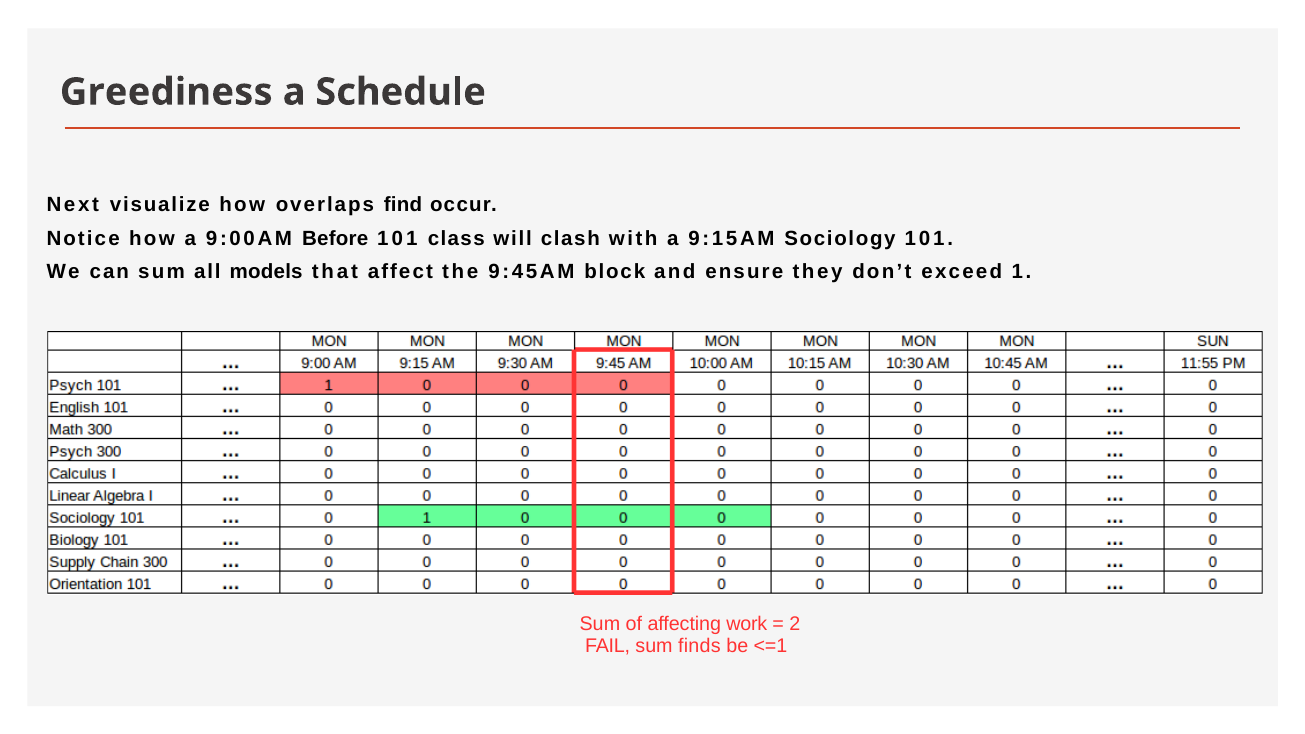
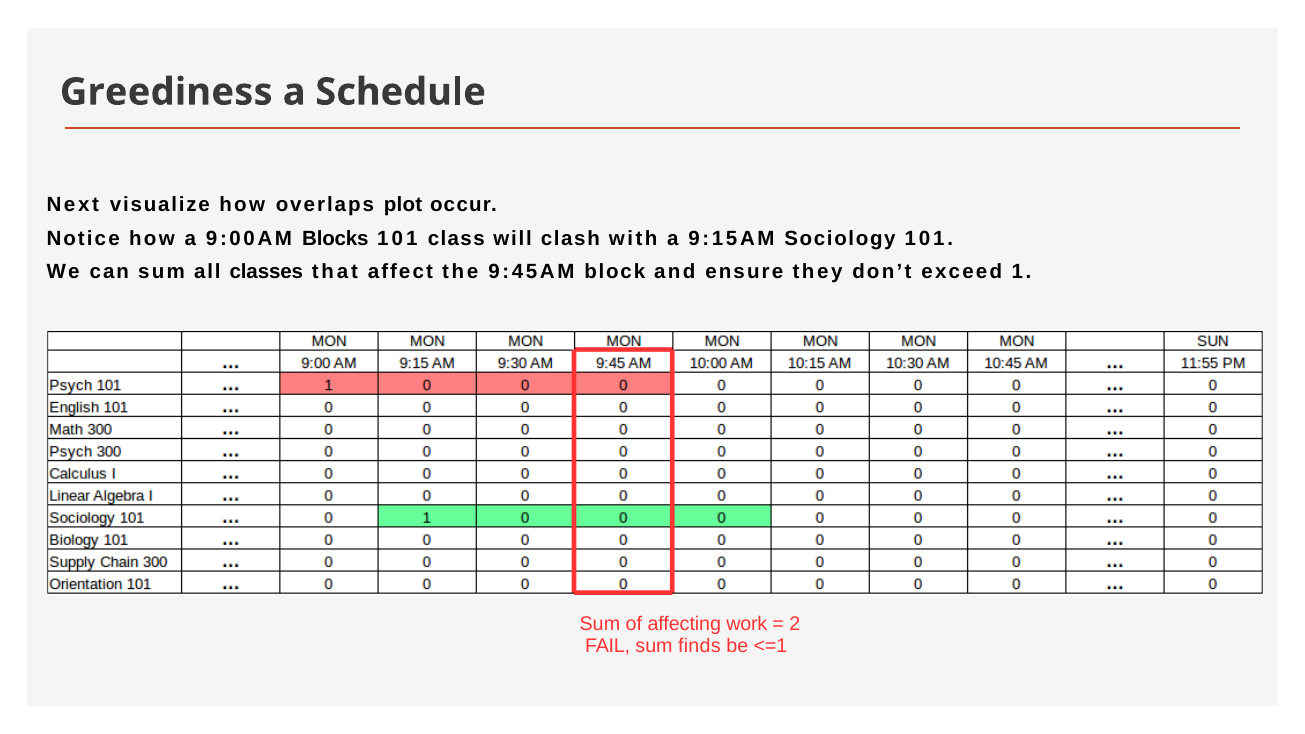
find: find -> plot (403, 205)
Before: Before -> Blocks (335, 238)
models: models -> classes (266, 272)
